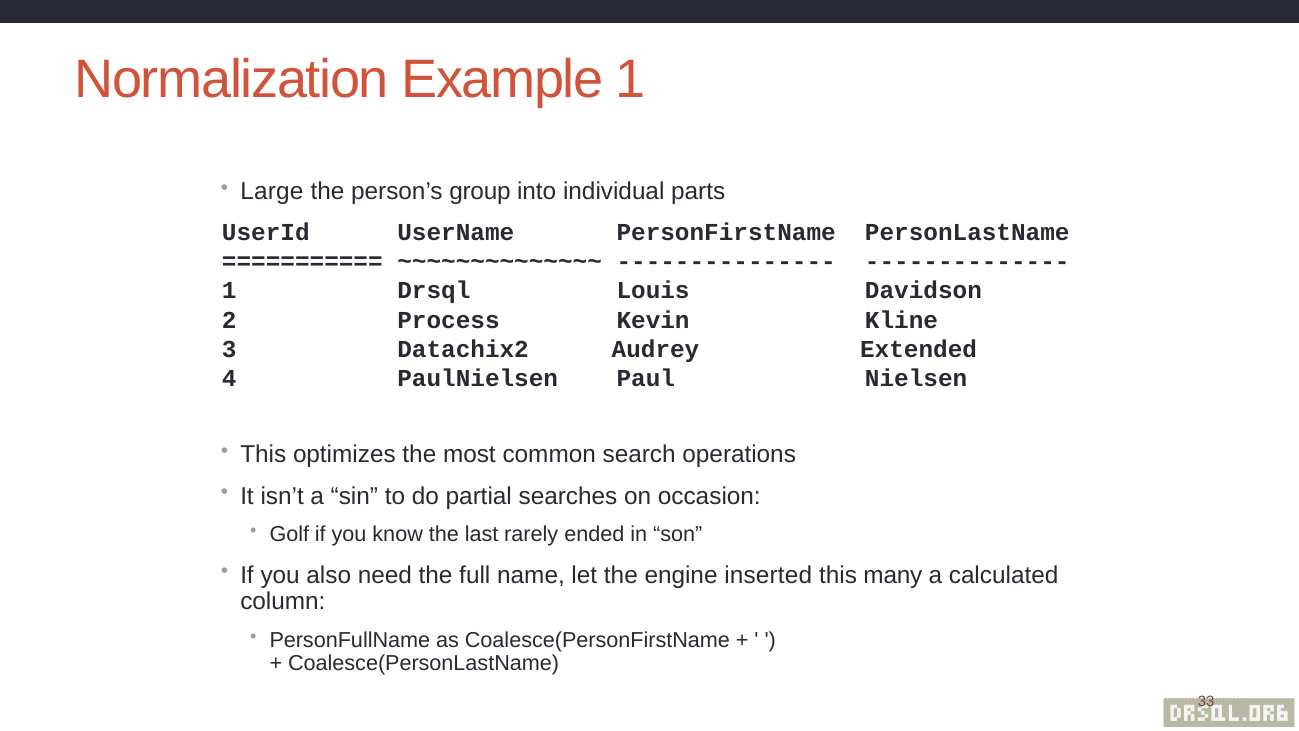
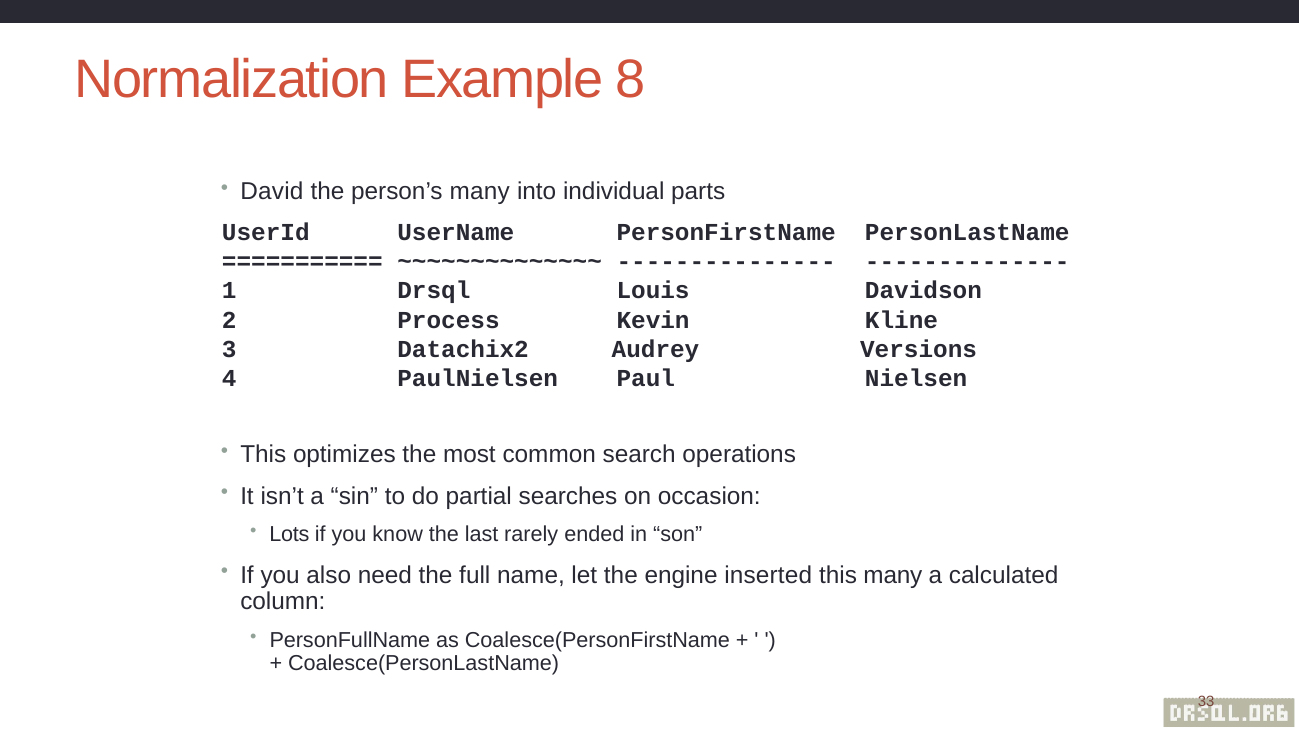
Example 1: 1 -> 8 (631, 79)
Large: Large -> David (272, 192)
person’s group: group -> many (480, 192)
Extended: Extended -> Versions (919, 349)
Golf: Golf -> Lots (289, 535)
